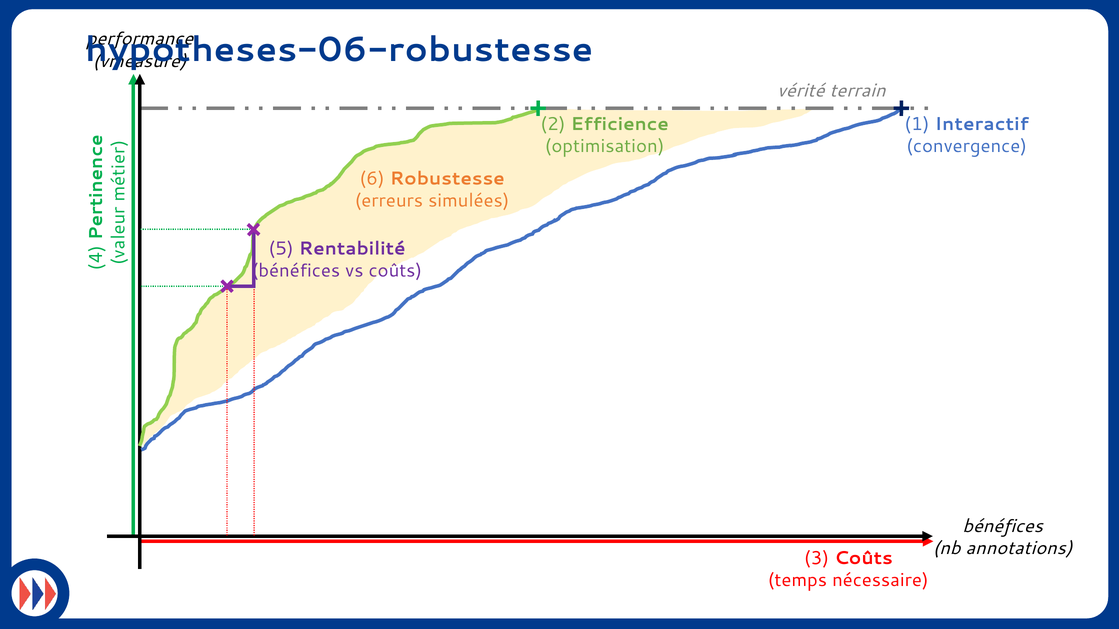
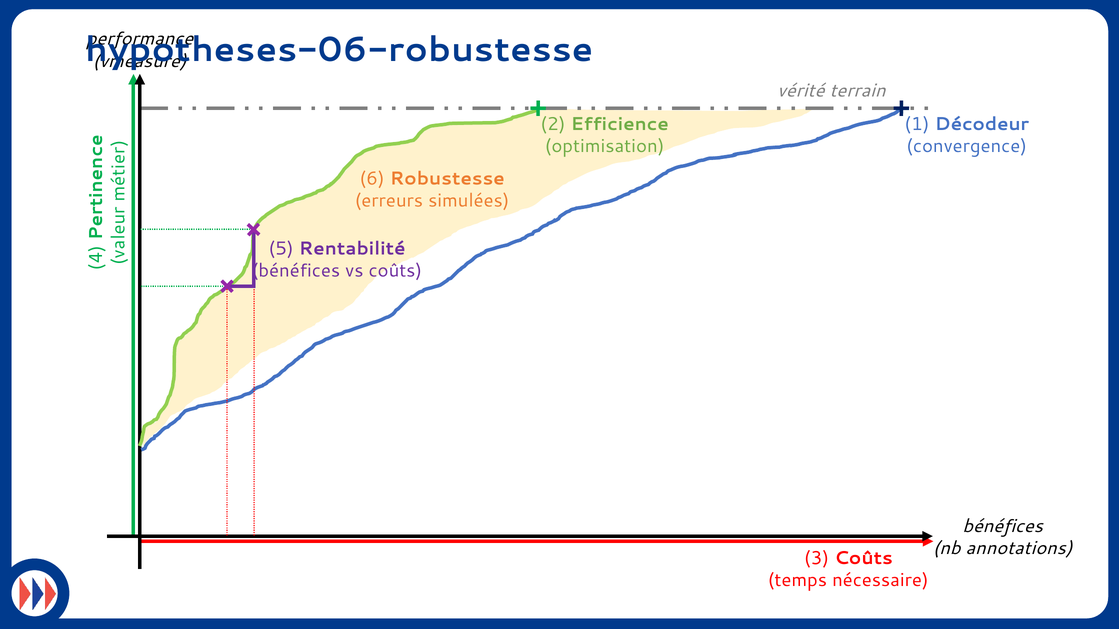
Interactif: Interactif -> Décodeur (982, 124)
